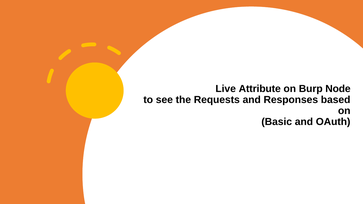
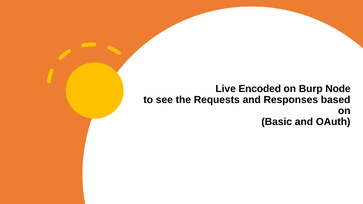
Attribute: Attribute -> Encoded (260, 89)
